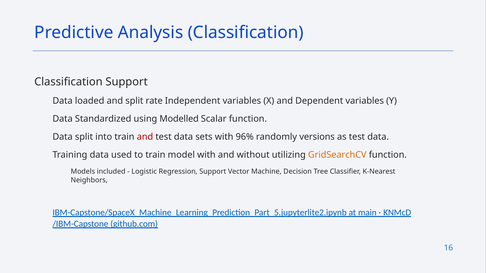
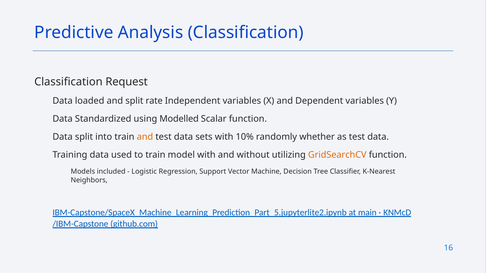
Classification Support: Support -> Request (127, 82)
and colour: red -> orange (145, 137)
96%: 96% -> 10% (245, 137)
versions: versions -> whether (317, 137)
